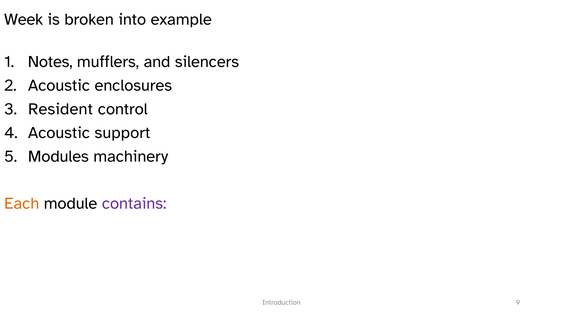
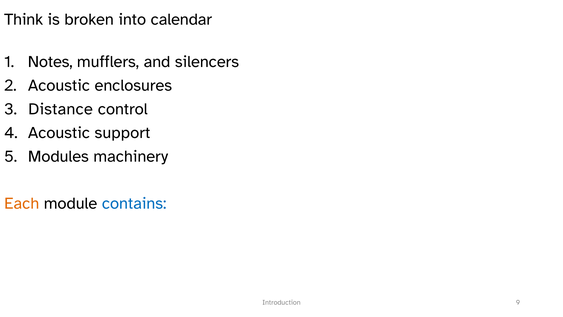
Week: Week -> Think (24, 19)
example: example -> calendar (181, 19)
Resident: Resident -> Distance (61, 109)
contains colour: purple -> blue (134, 203)
